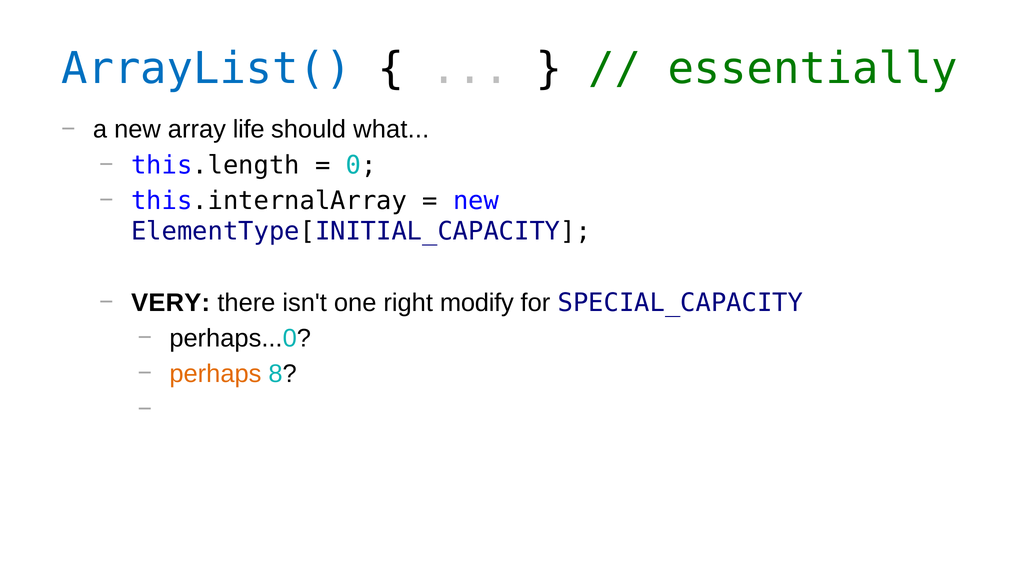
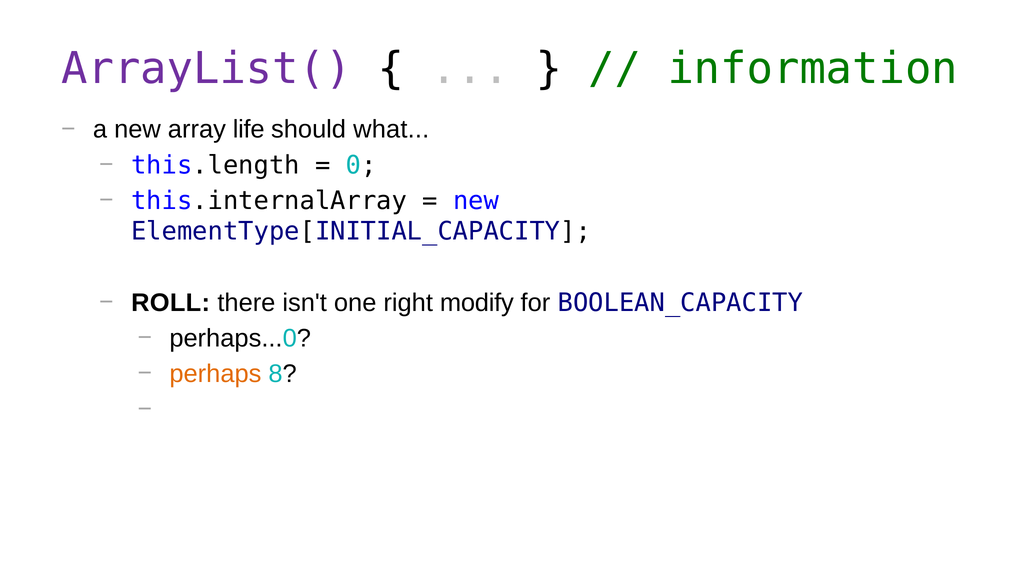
ArrayList( colour: blue -> purple (206, 69)
essentially: essentially -> information (813, 69)
VERY: VERY -> ROLL (171, 303)
SPECIAL_CAPACITY: SPECIAL_CAPACITY -> BOOLEAN_CAPACITY (680, 303)
